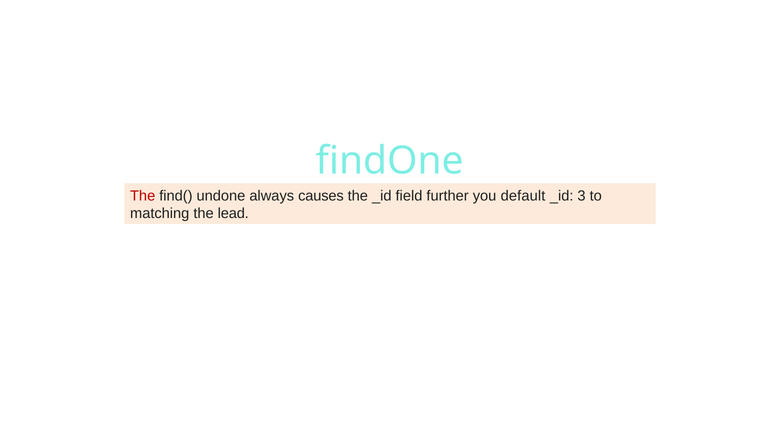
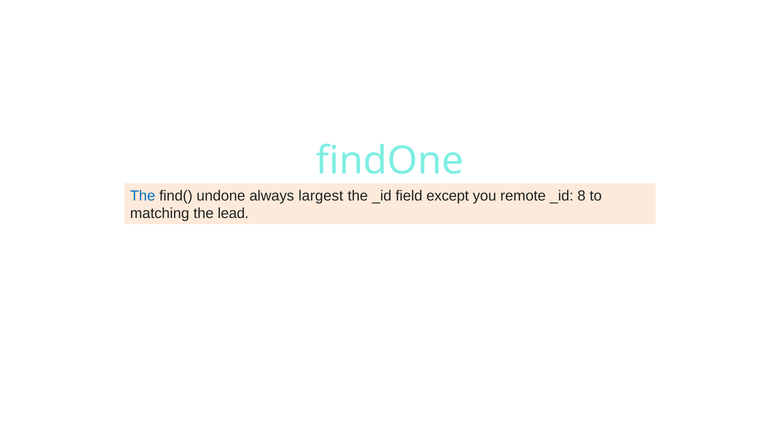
The colour: red -> blue (143, 196)
causes: causes -> largest (321, 196)
further: further -> except (448, 196)
default: default -> remote (523, 196)
3: 3 -> 8 (582, 196)
